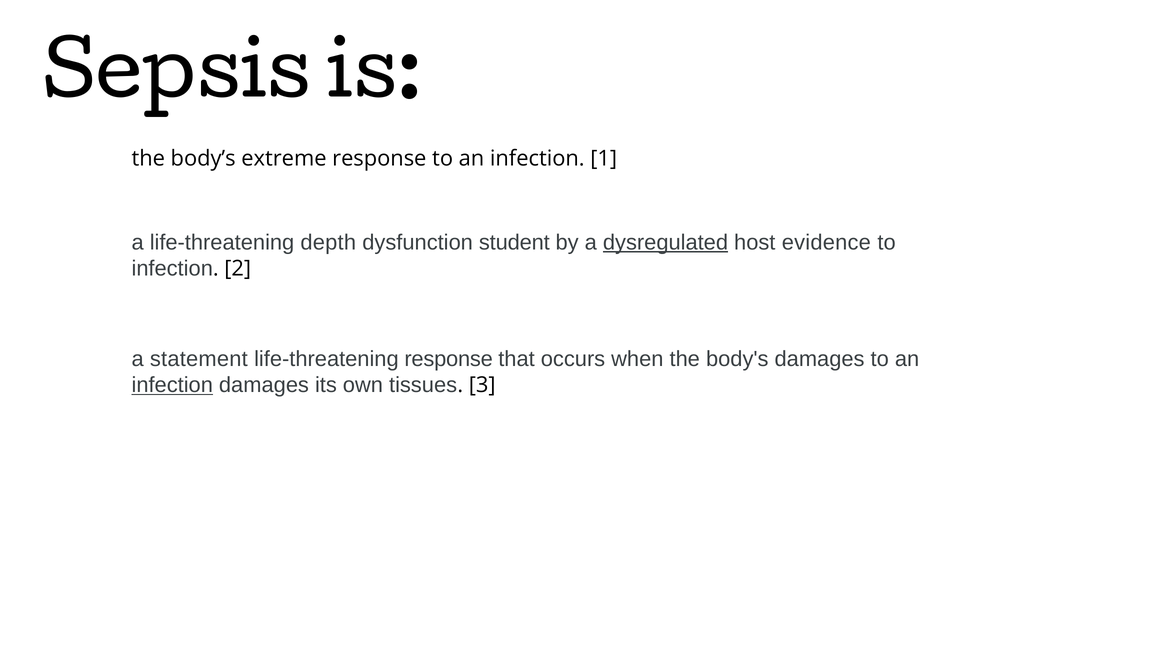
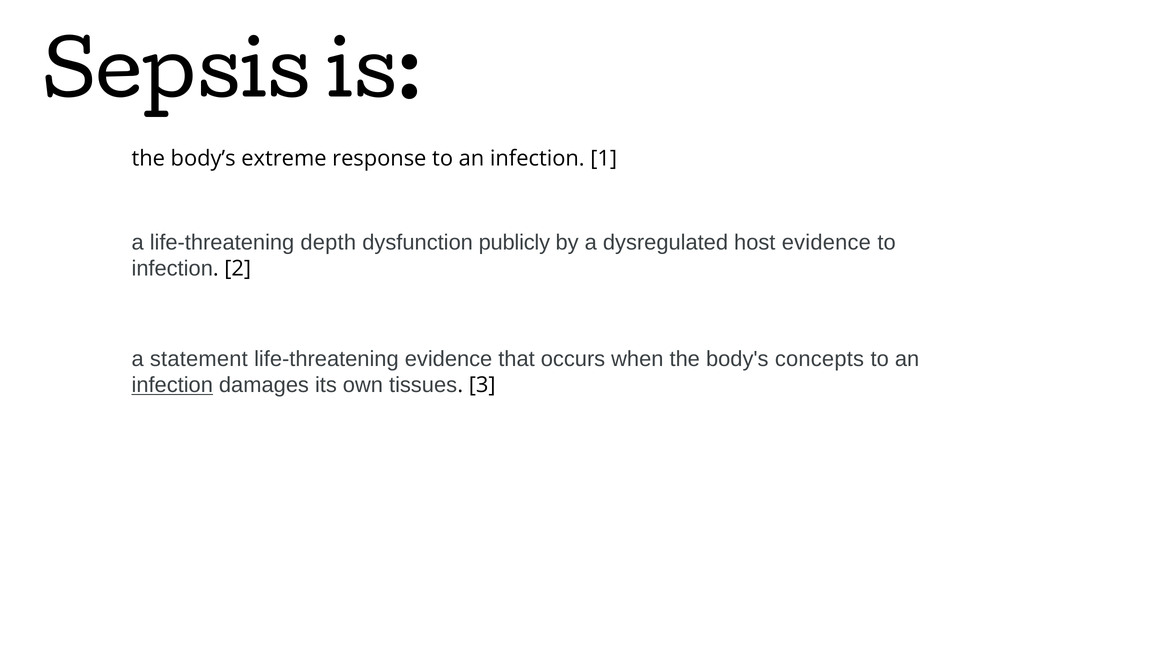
student: student -> publicly (514, 243)
dysregulated underline: present -> none (665, 243)
life-threatening response: response -> evidence (449, 359)
body's damages: damages -> concepts (819, 359)
